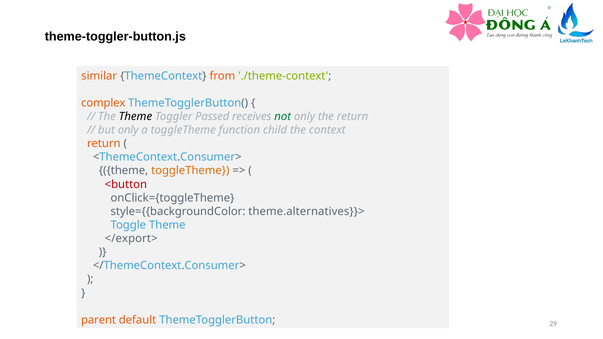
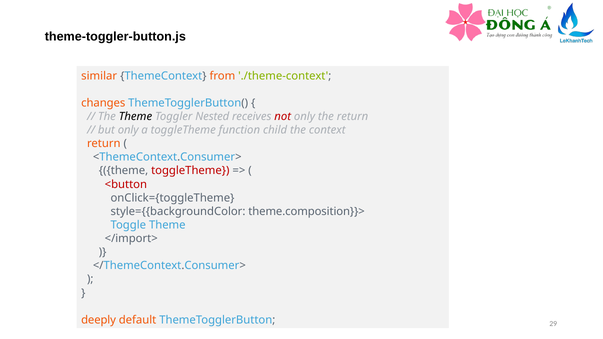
complex: complex -> changes (103, 103)
Passed: Passed -> Nested (212, 117)
not colour: green -> red (283, 117)
toggleTheme colour: orange -> red (190, 171)
theme.alternatives}}>: theme.alternatives}}> -> theme.composition}}> (307, 212)
</export>: </export> -> </import> (131, 239)
parent: parent -> deeply (99, 320)
